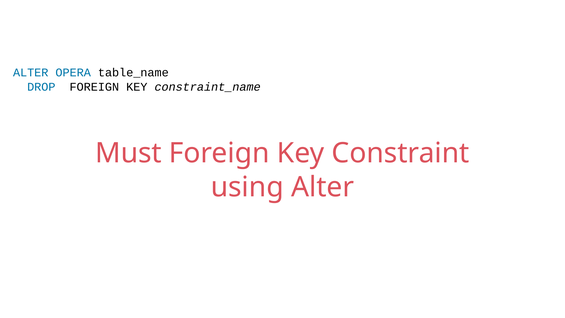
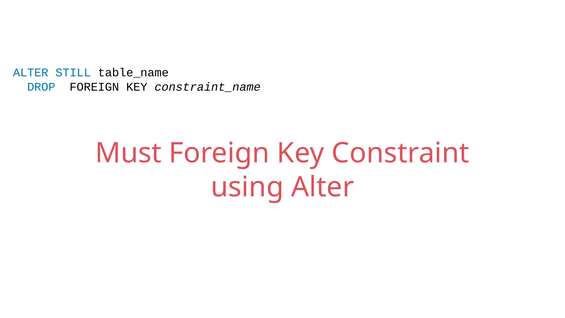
OPERA: OPERA -> STILL (73, 73)
